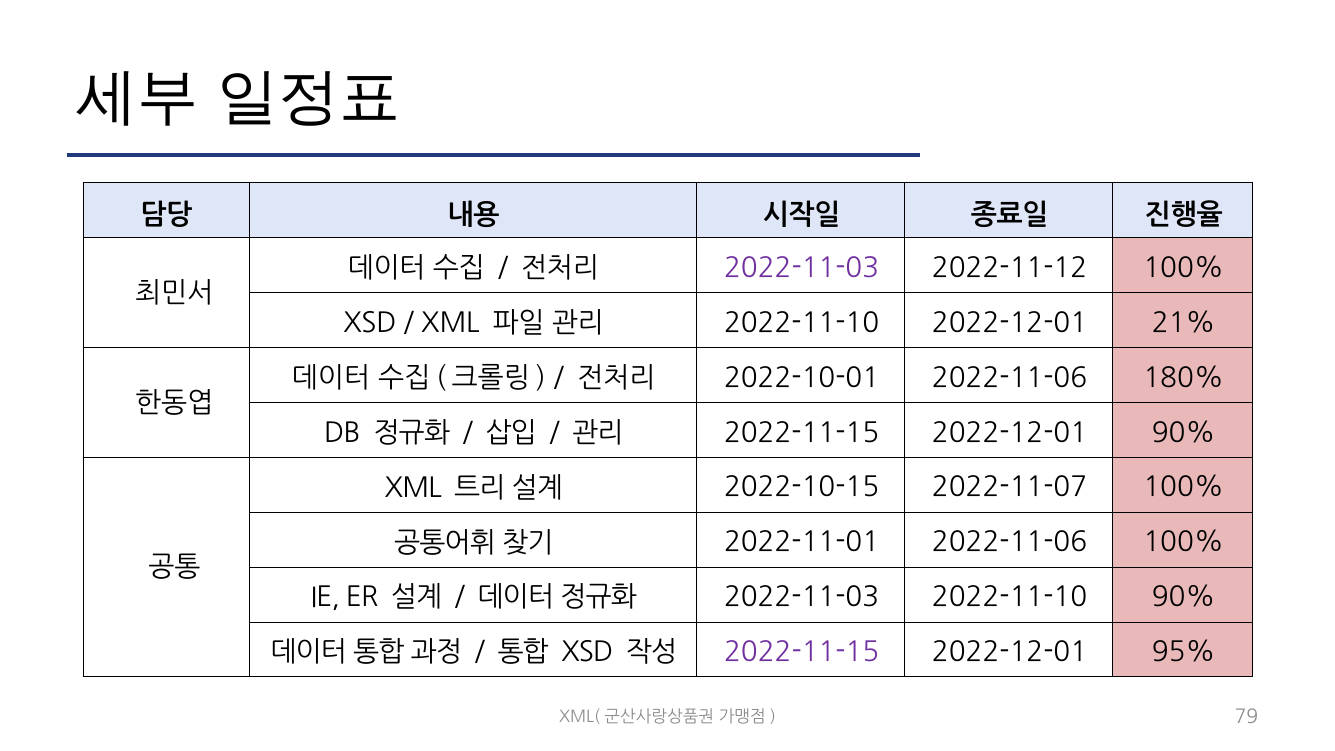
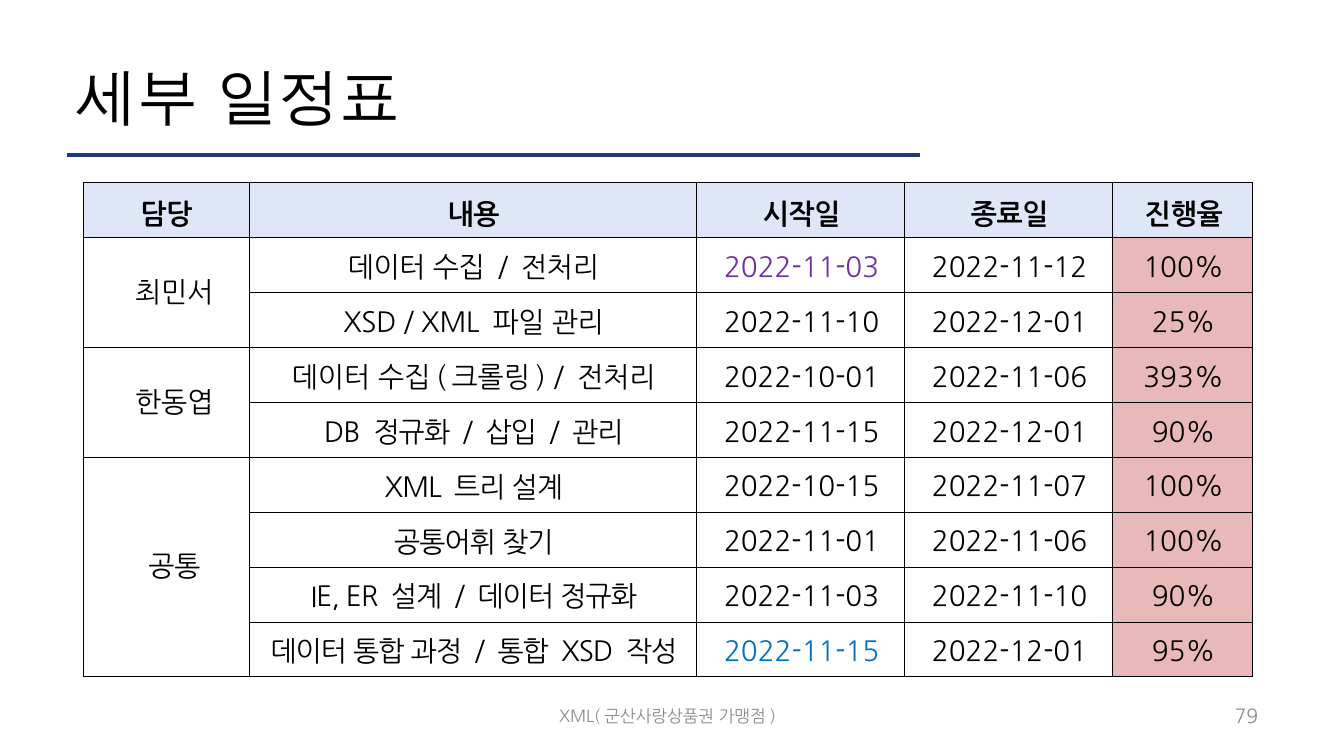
21%: 21% -> 25% (1184, 323)
180%: 180% -> 393% (1184, 378)
2022-11-15 colour: purple -> blue (802, 652)
